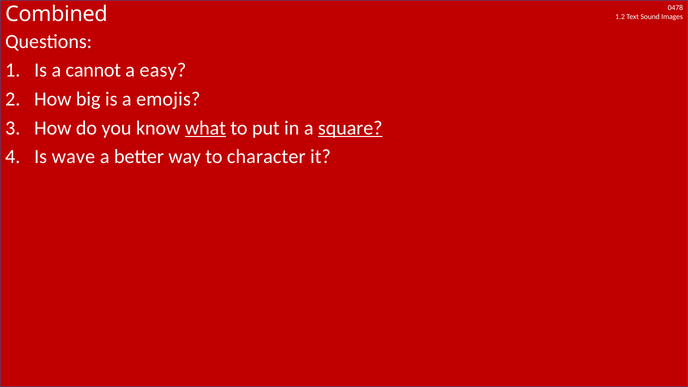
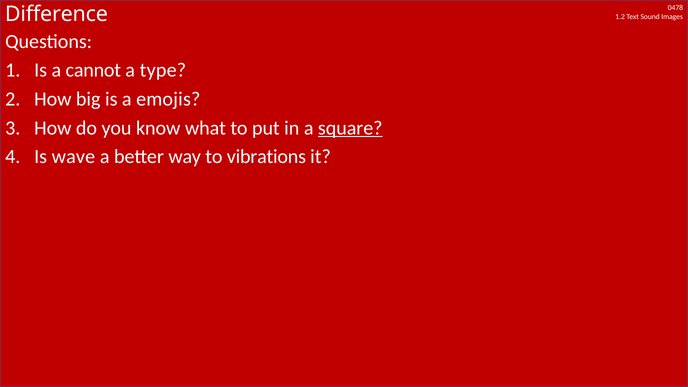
Combined: Combined -> Difference (56, 14)
easy: easy -> type (163, 70)
what underline: present -> none (205, 128)
character: character -> vibrations (266, 157)
